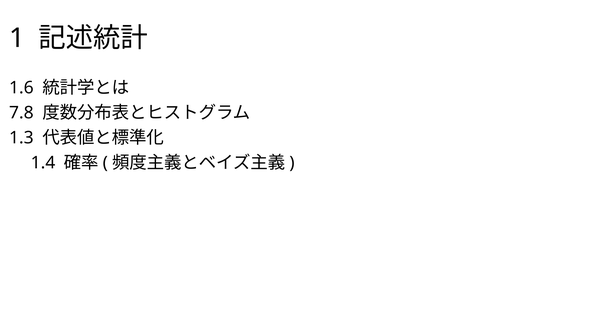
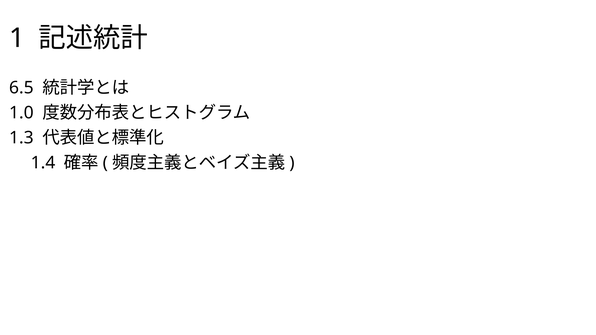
1.6: 1.6 -> 6.5 (22, 88)
7.8: 7.8 -> 1.0 (22, 113)
